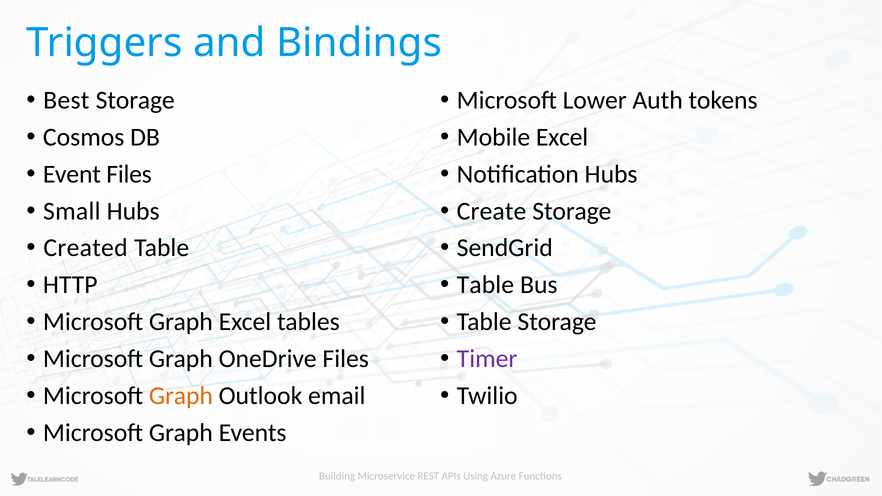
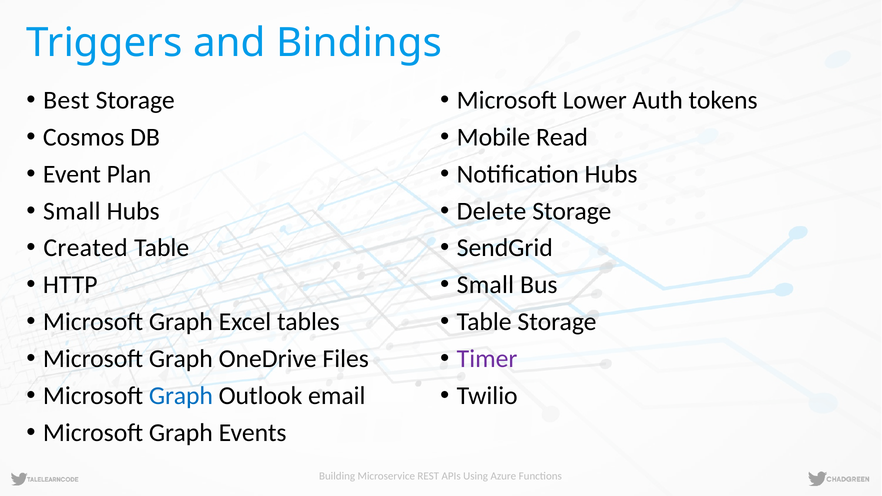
Mobile Excel: Excel -> Read (562, 137)
Event Files: Files -> Plan (129, 174)
Create: Create -> Delete (492, 211)
Table: Table -> Small (485, 285)
Graph colour: orange -> blue (181, 396)
